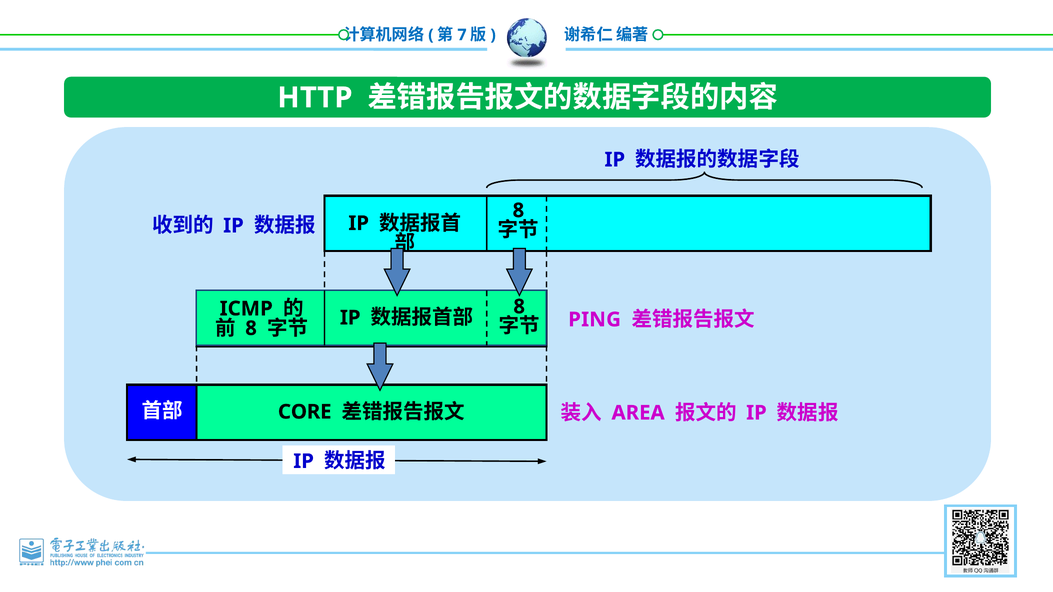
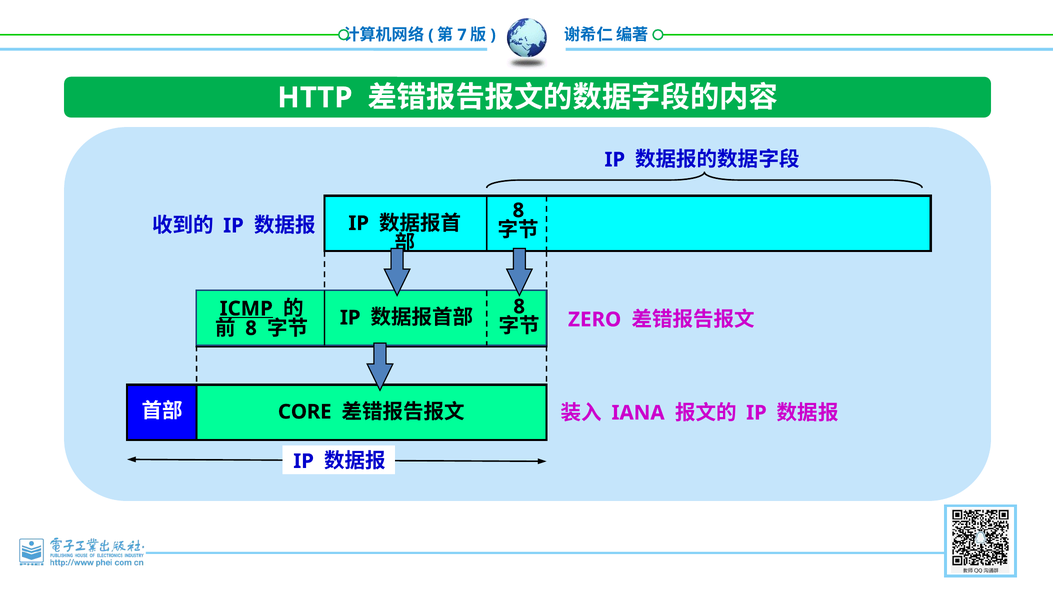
ICMP underline: none -> present (246, 309)
PING: PING -> ZERO (595, 320)
AREA: AREA -> IANA (638, 413)
